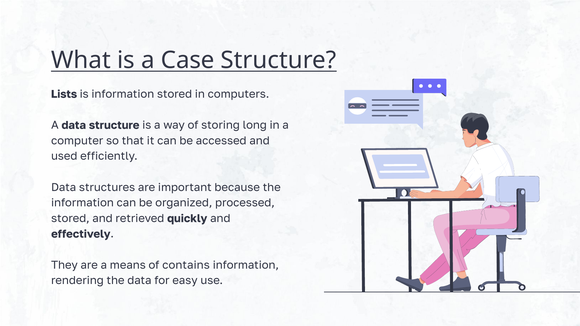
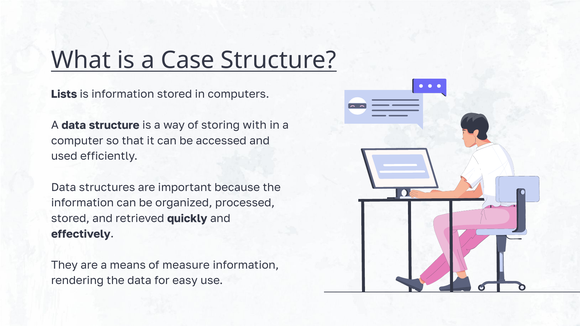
long: long -> with (255, 125)
contains: contains -> measure (186, 265)
